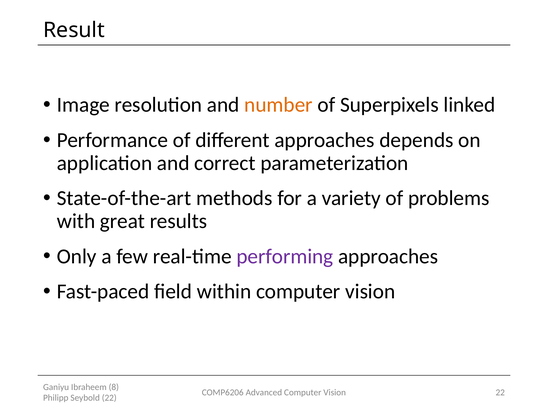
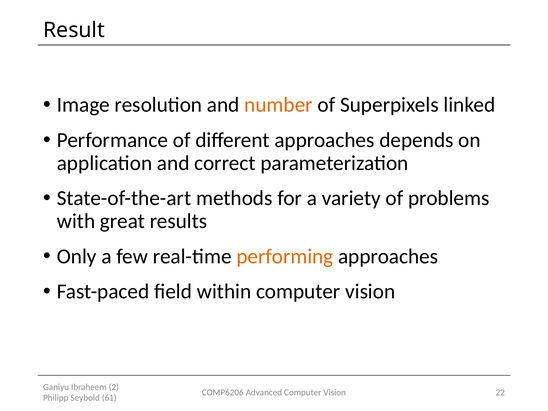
performing colour: purple -> orange (285, 256)
8: 8 -> 2 (114, 387)
Seybold 22: 22 -> 61 (109, 398)
